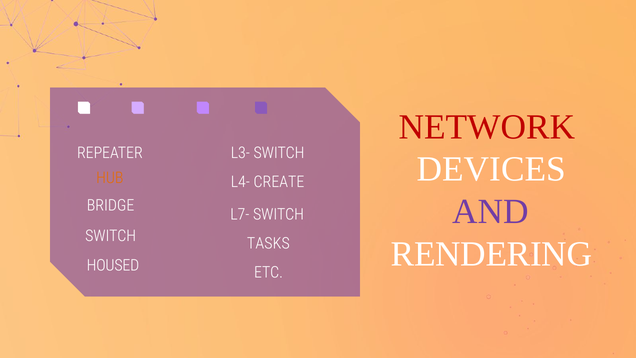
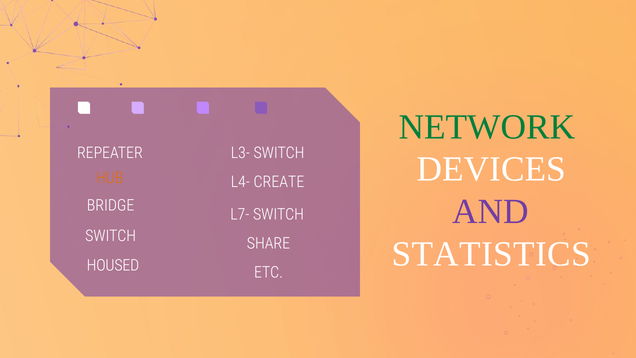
NETWORK colour: red -> green (487, 127)
TASKS: TASKS -> SHARE (268, 243)
RENDERING: RENDERING -> STATISTICS (491, 254)
